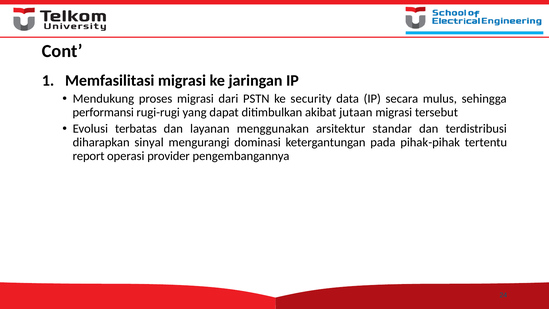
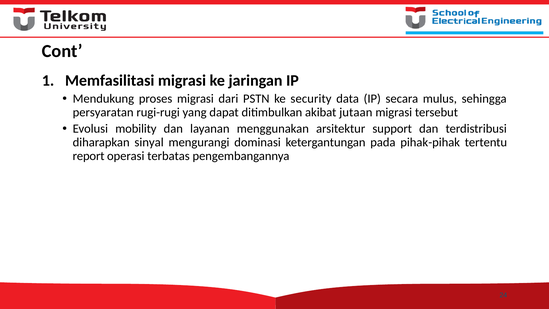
performansi: performansi -> persyaratan (103, 112)
terbatas: terbatas -> mobility (136, 129)
standar: standar -> support (392, 129)
provider: provider -> terbatas (168, 156)
